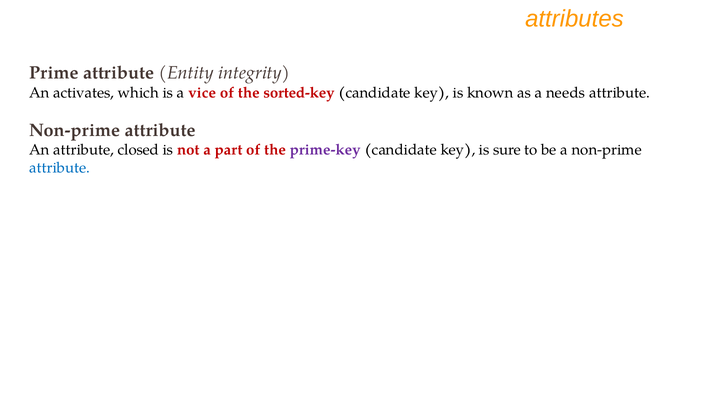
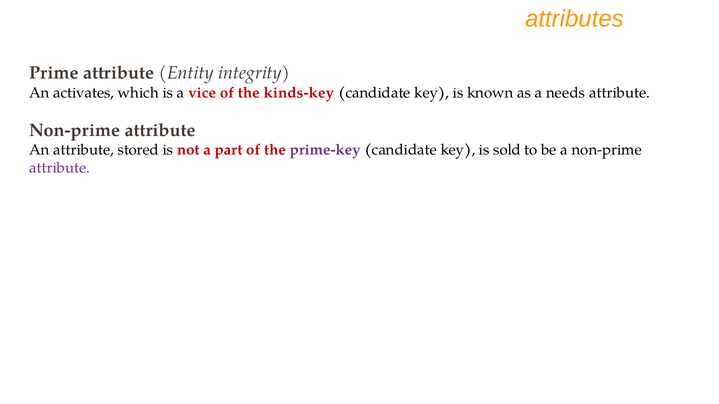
sorted-key: sorted-key -> kinds-key (299, 93)
closed: closed -> stored (138, 150)
sure: sure -> sold (507, 150)
attribute colour: blue -> purple (60, 168)
